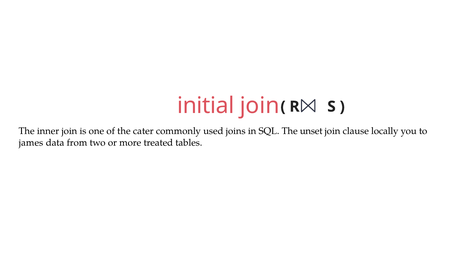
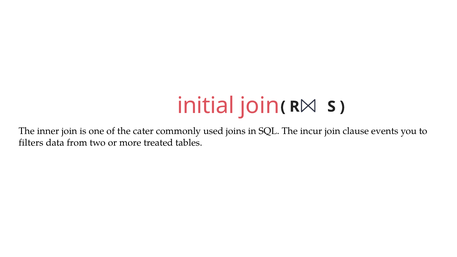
unset: unset -> incur (311, 131)
locally: locally -> events (385, 131)
james: james -> filters (31, 143)
